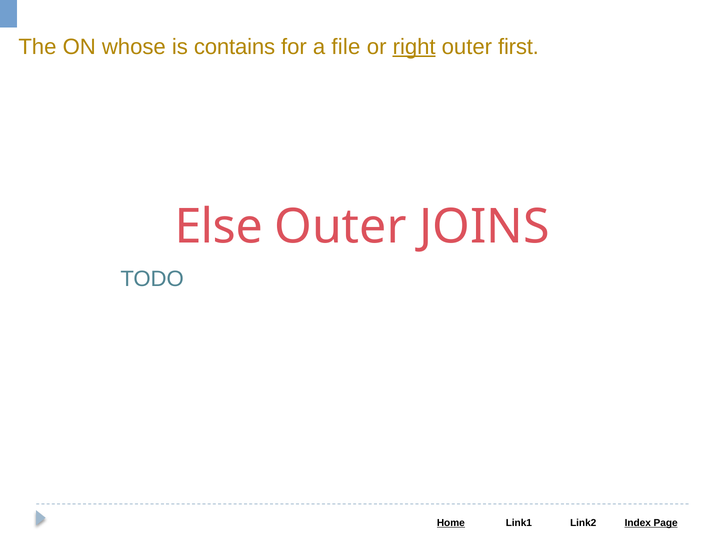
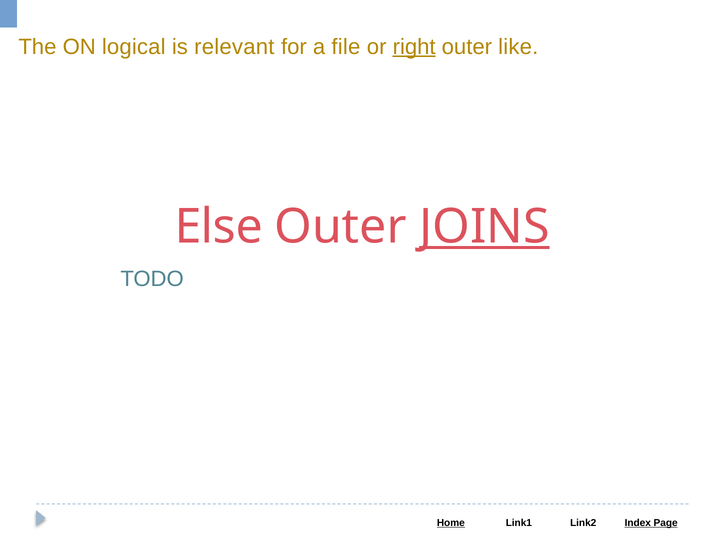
whose: whose -> logical (134, 47)
contains: contains -> relevant (234, 47)
first: first -> like (518, 47)
JOINS underline: none -> present (484, 227)
